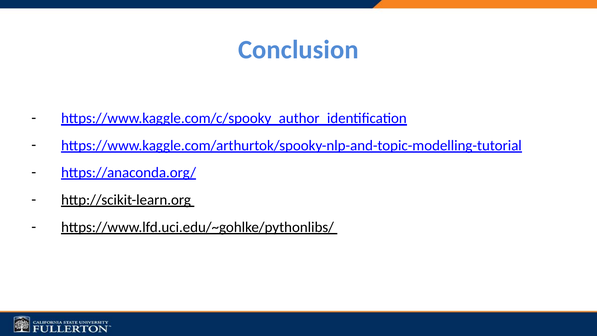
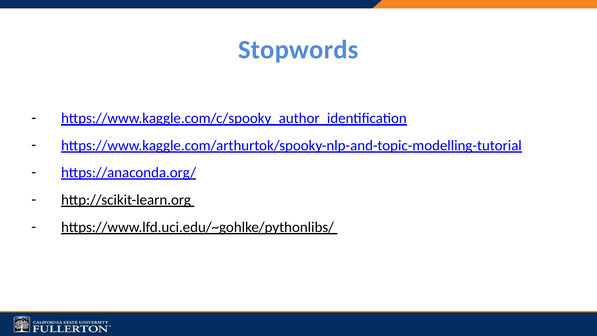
Conclusion: Conclusion -> Stopwords (298, 50)
